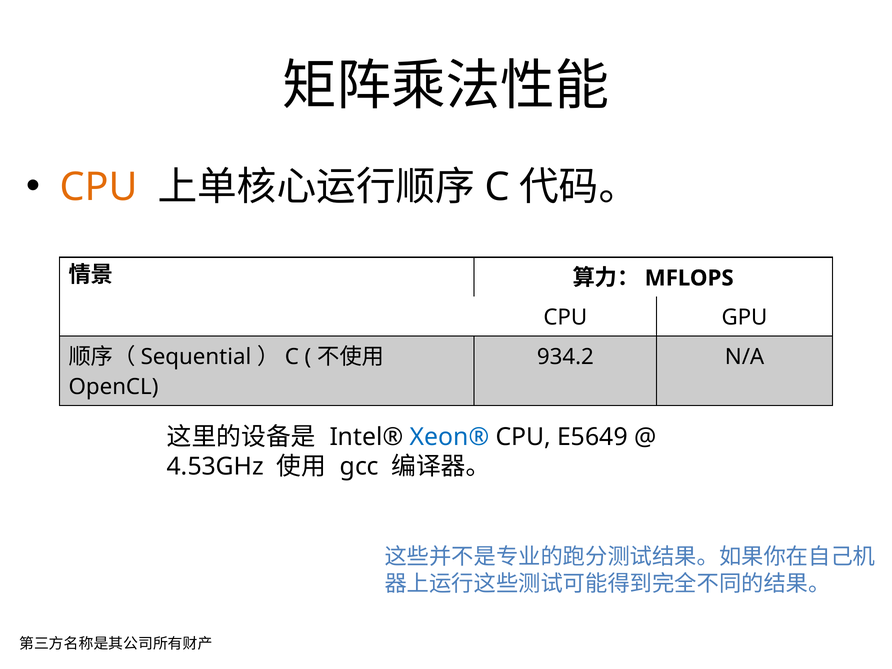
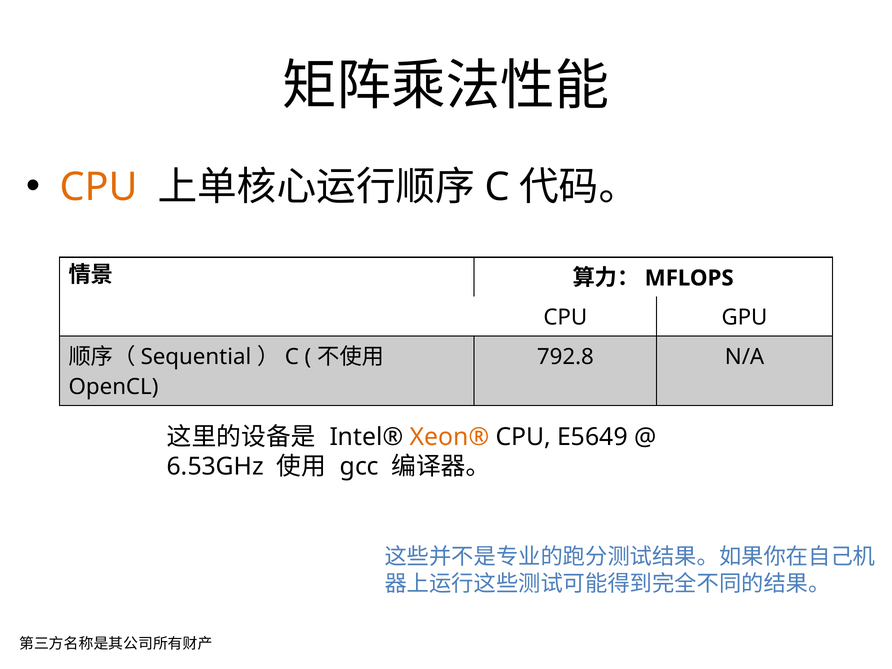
934.2: 934.2 -> 792.8 (565, 357)
Xeon® colour: blue -> orange (449, 437)
4.53GHz: 4.53GHz -> 6.53GHz (215, 467)
